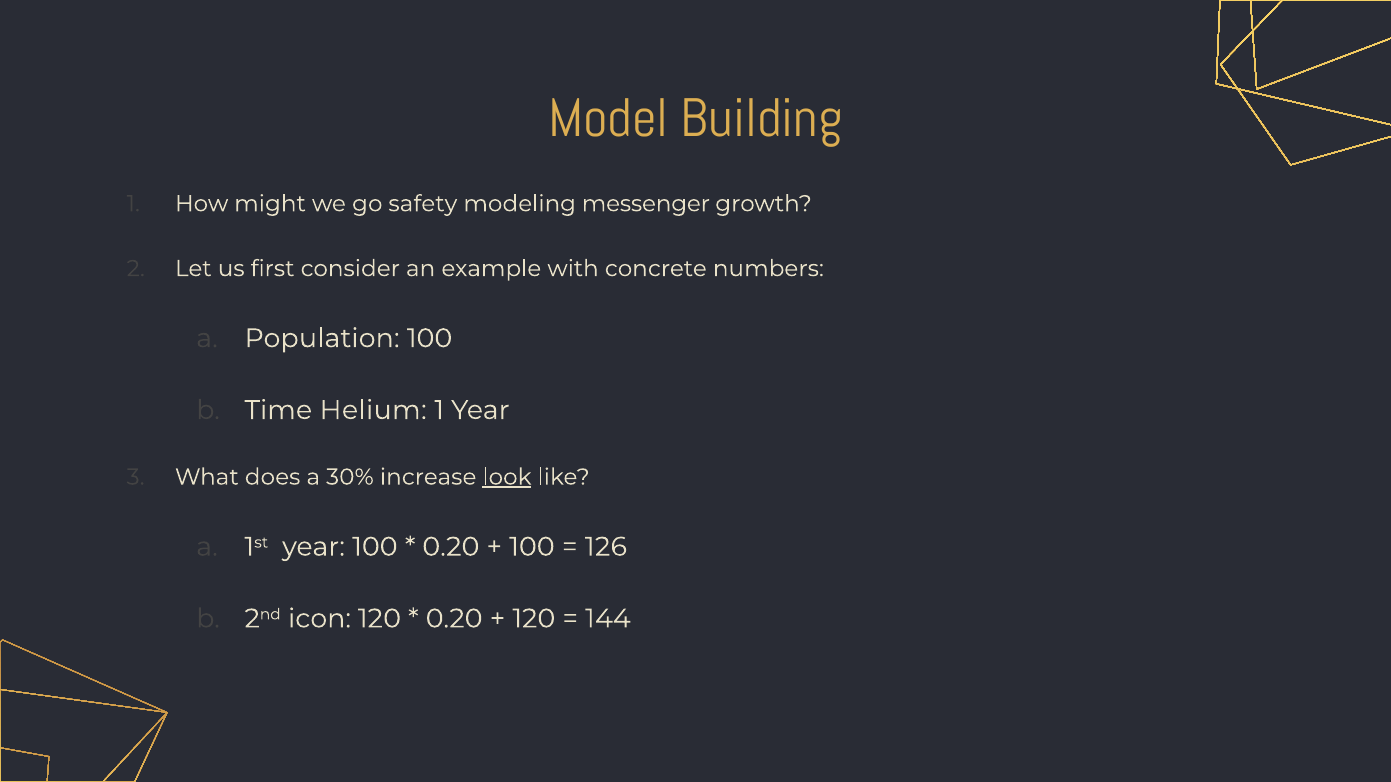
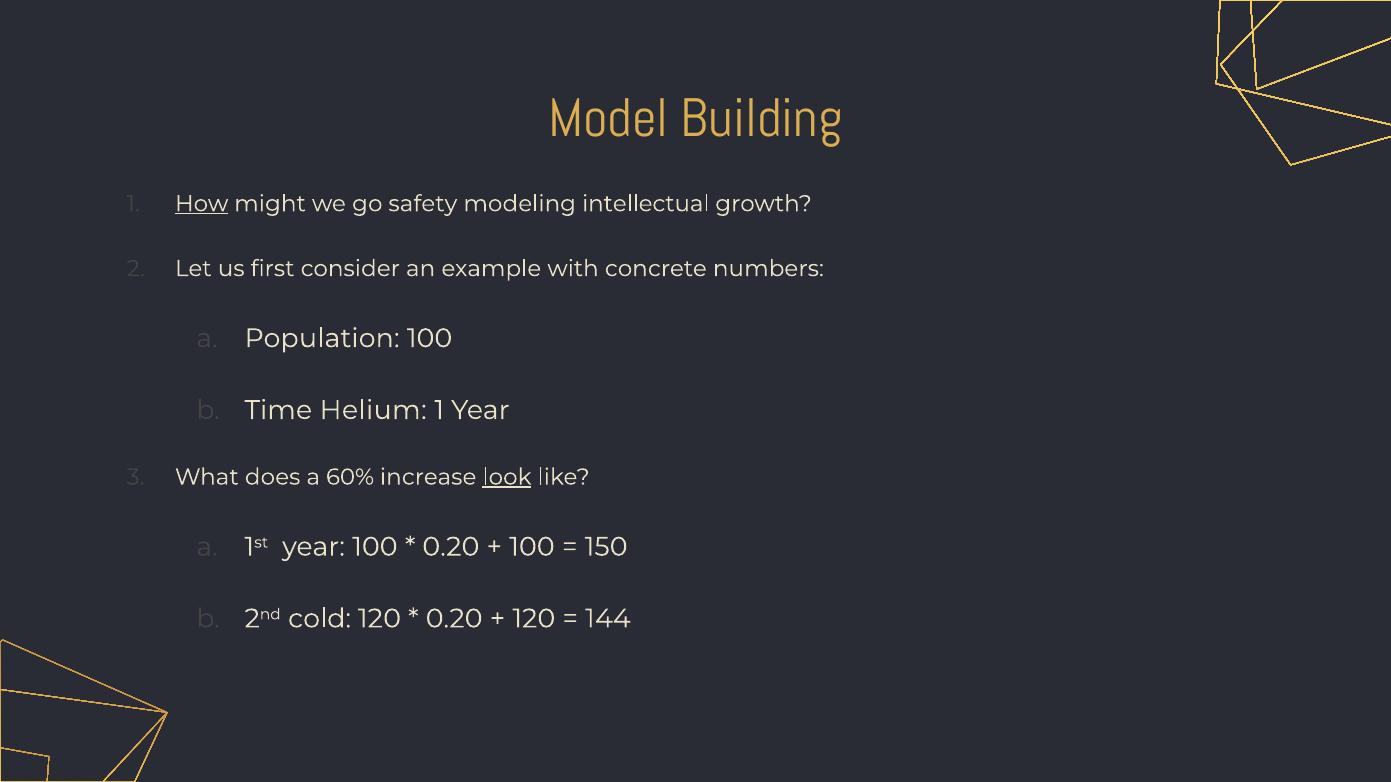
How underline: none -> present (202, 204)
messenger: messenger -> intellectual (646, 204)
30%: 30% -> 60% (350, 477)
126: 126 -> 150 (606, 547)
icon: icon -> cold (320, 619)
